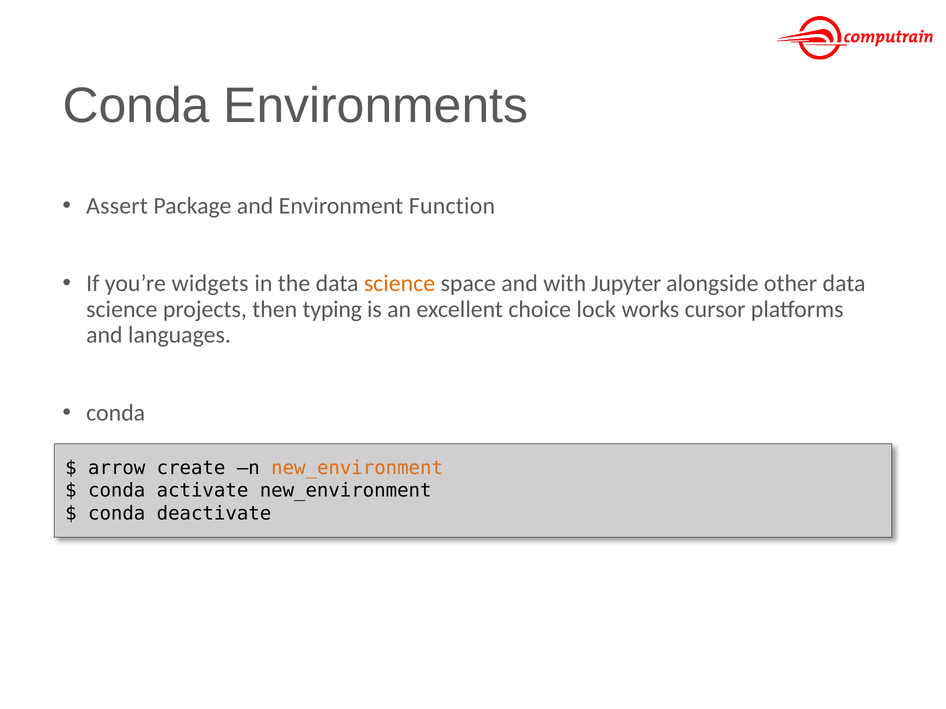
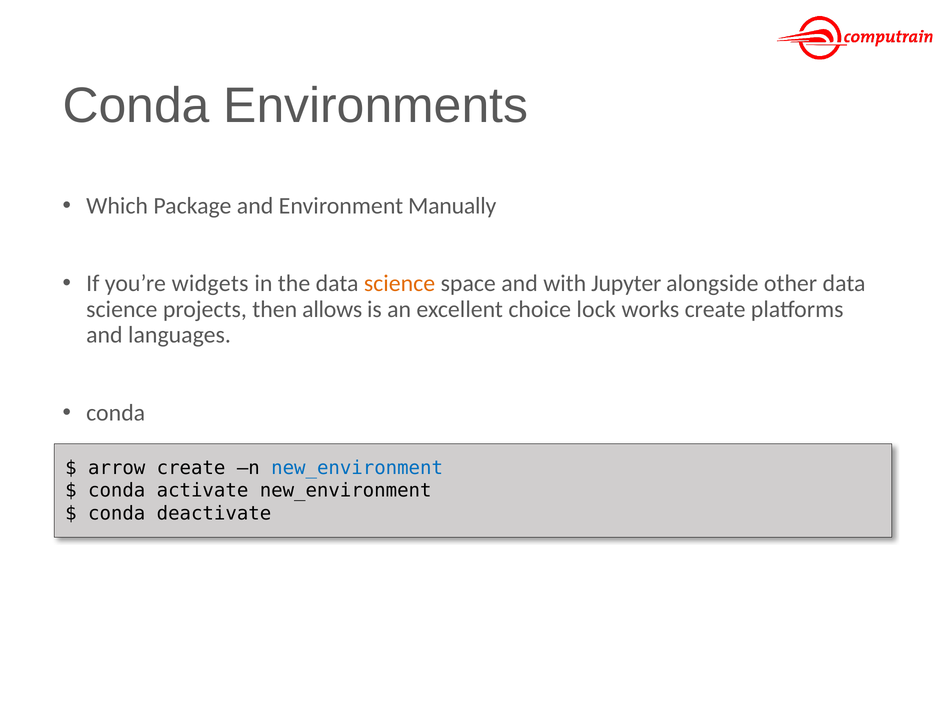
Assert: Assert -> Which (117, 206)
Function: Function -> Manually (452, 206)
typing: typing -> allows (332, 309)
works cursor: cursor -> create (715, 309)
new_environment colour: orange -> blue (357, 468)
